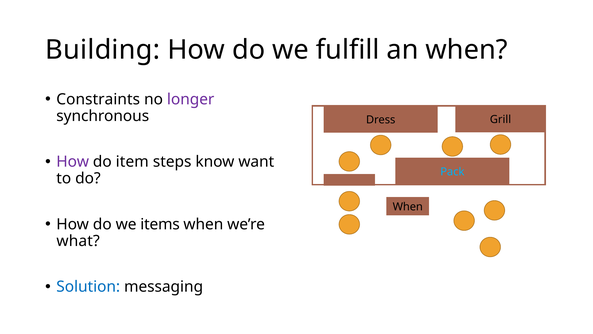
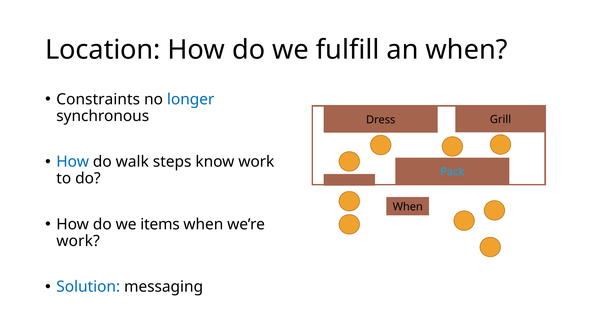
Building: Building -> Location (103, 50)
longer colour: purple -> blue (191, 99)
How colour: purple -> blue (73, 162)
item: item -> walk (132, 162)
know want: want -> work (256, 162)
what: what -> work (78, 241)
